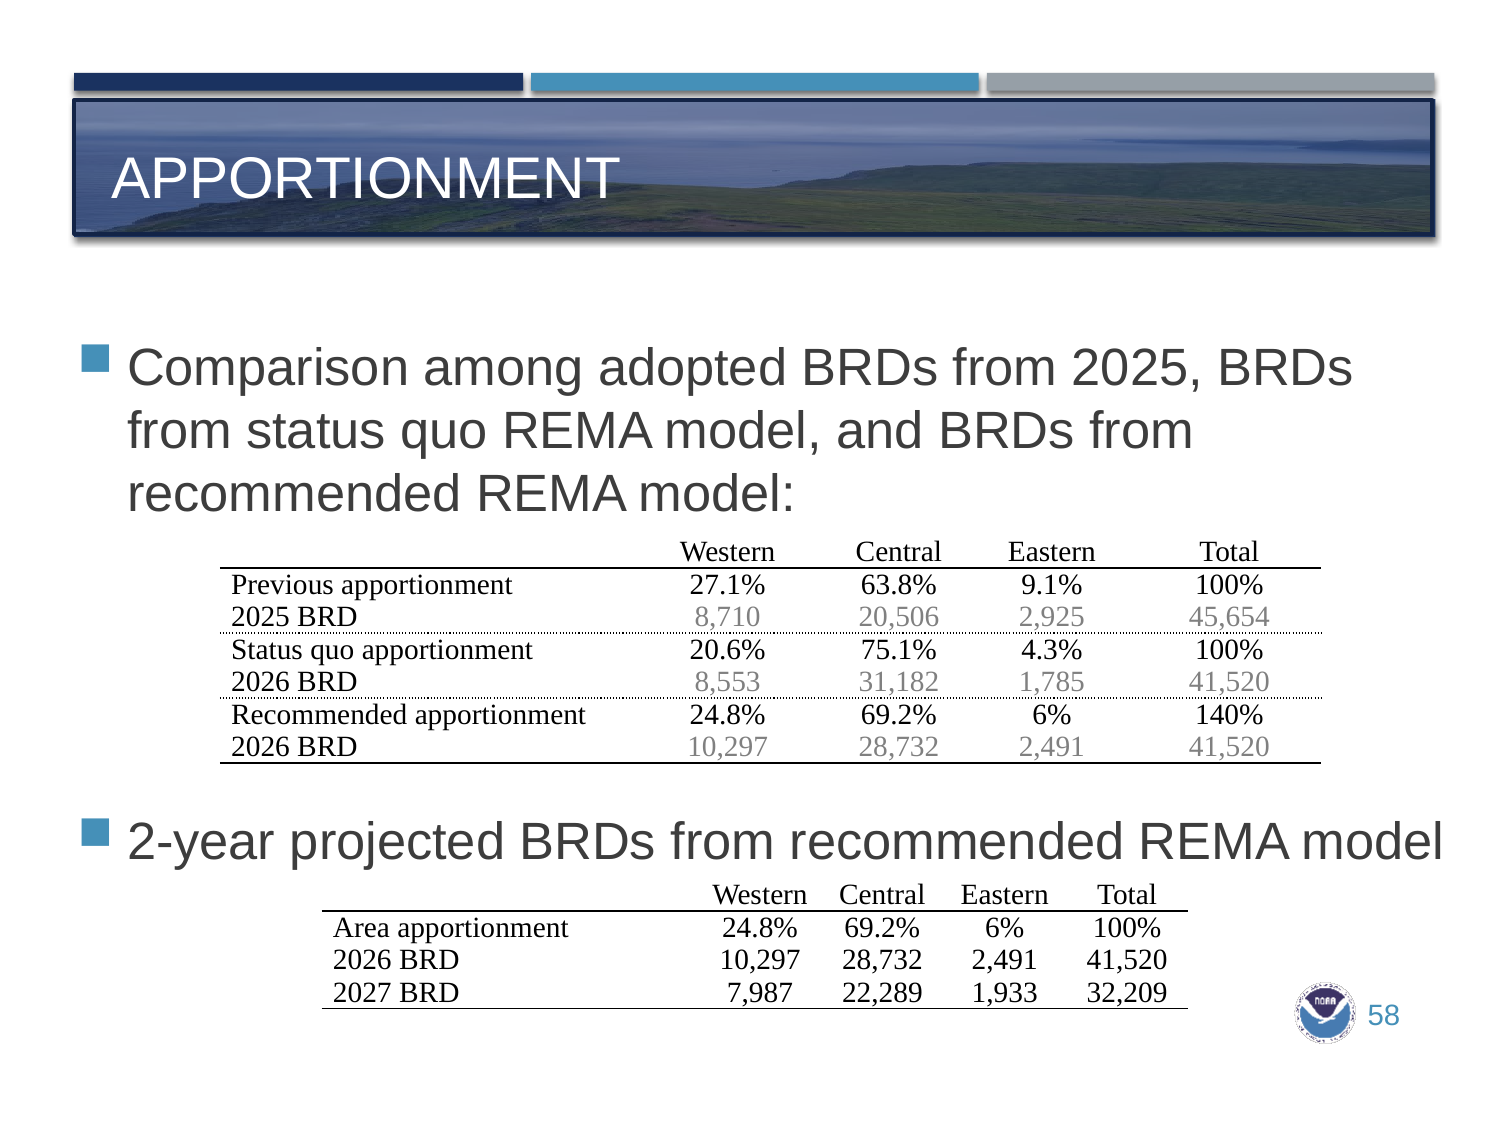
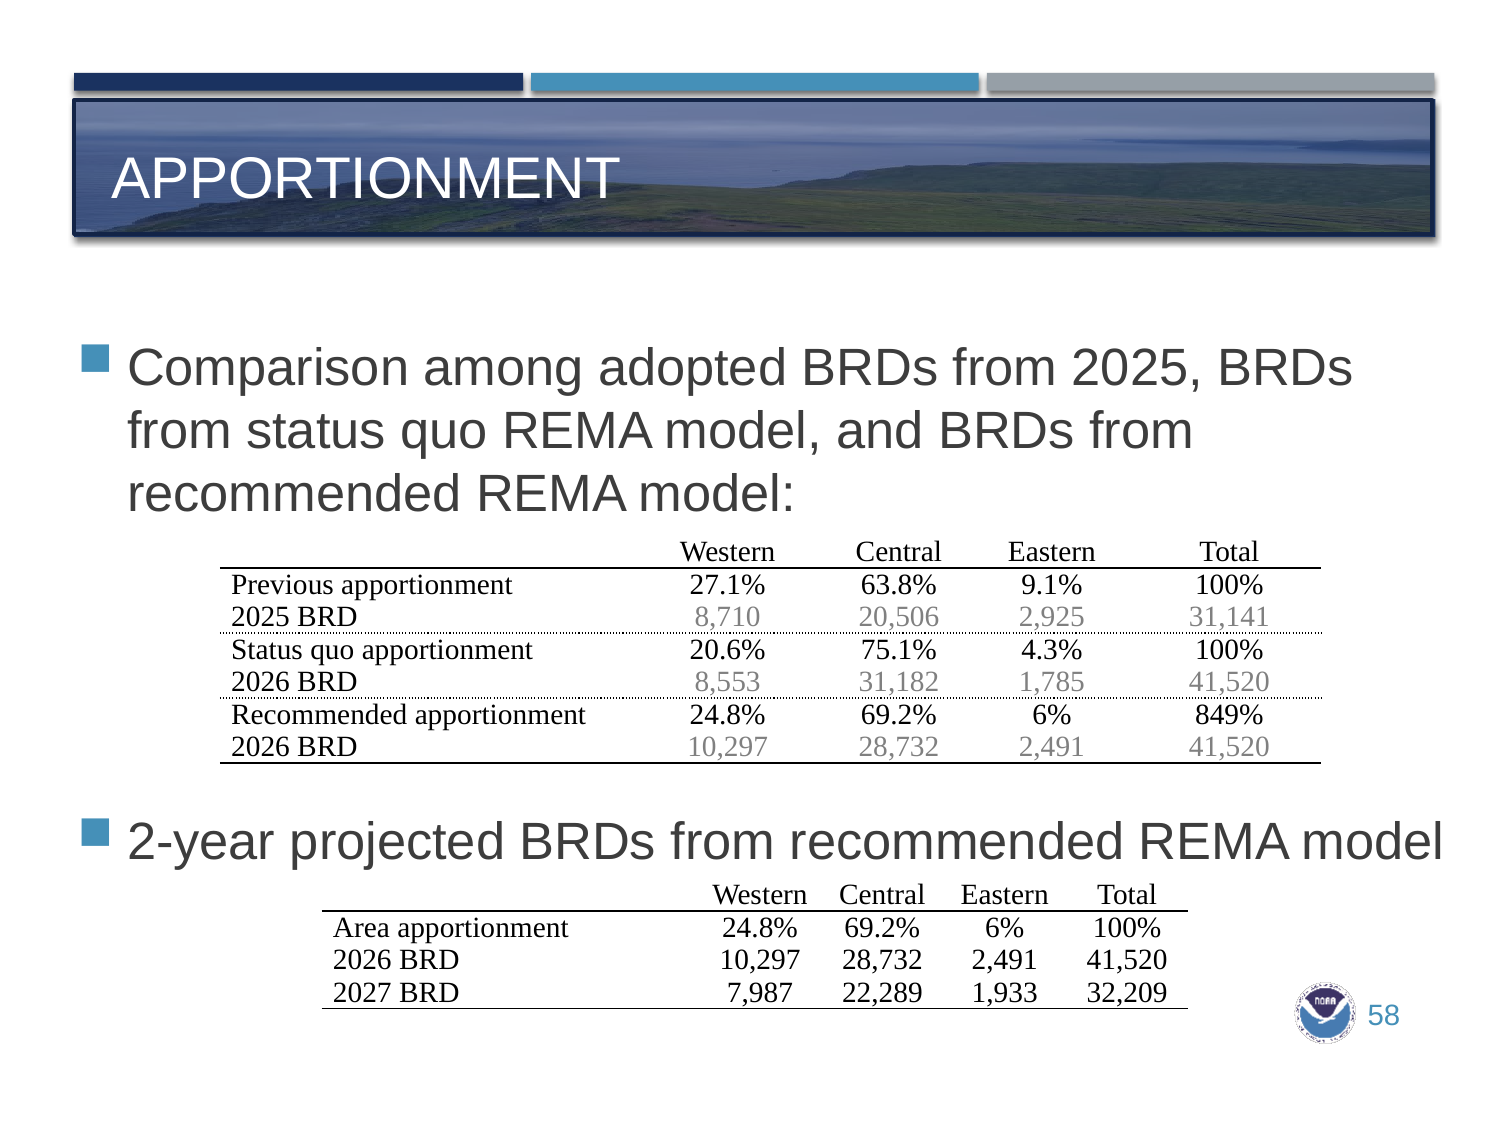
45,654: 45,654 -> 31,141 (1229, 617)
140%: 140% -> 849% (1229, 714)
